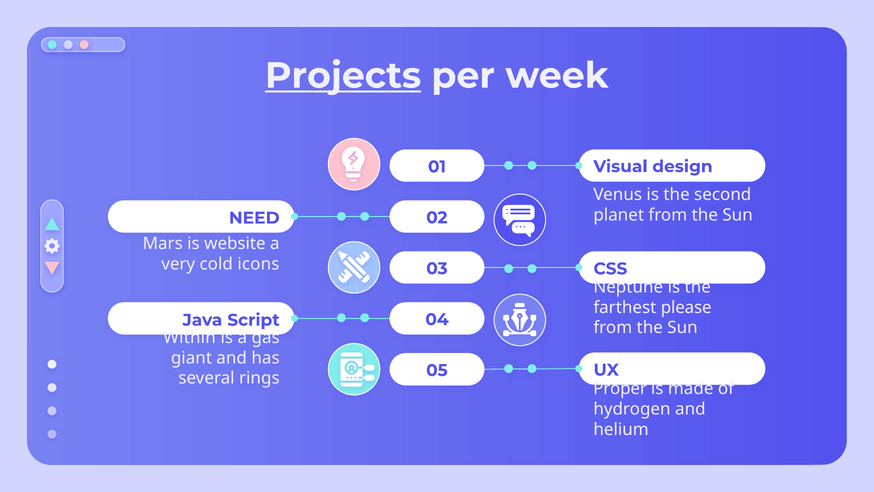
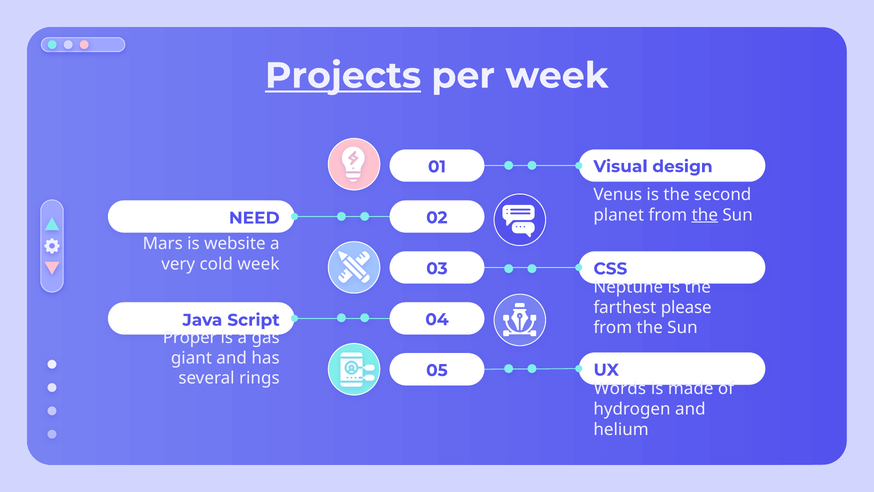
the underline: none -> present (705, 215)
cold icons: icons -> week (258, 264)
Within: Within -> Proper (190, 337)
Proper: Proper -> Words (620, 388)
